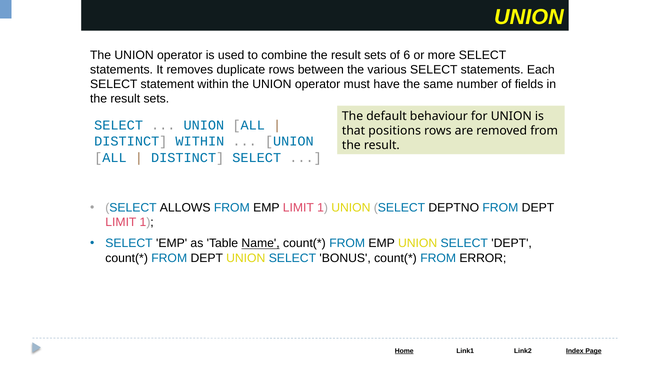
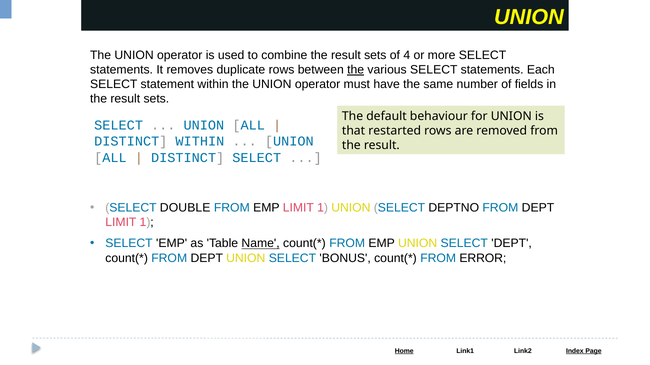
6: 6 -> 4 (407, 55)
the underline: none -> present (356, 70)
positions: positions -> restarted (395, 131)
ALLOWS: ALLOWS -> DOUBLE (185, 208)
